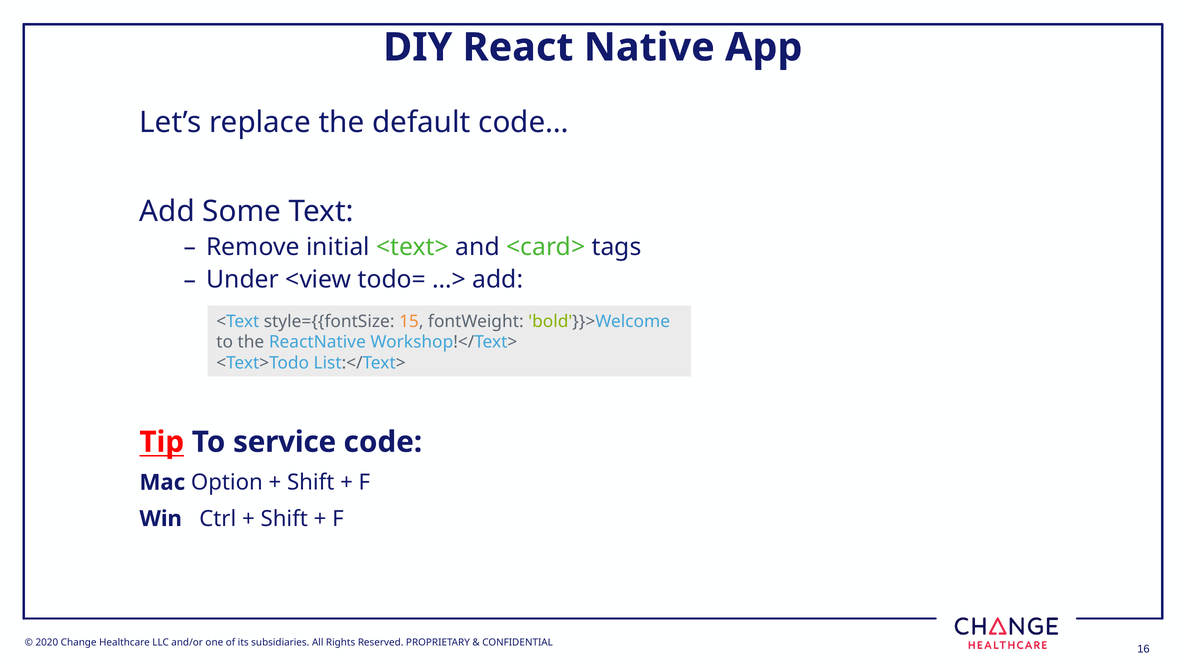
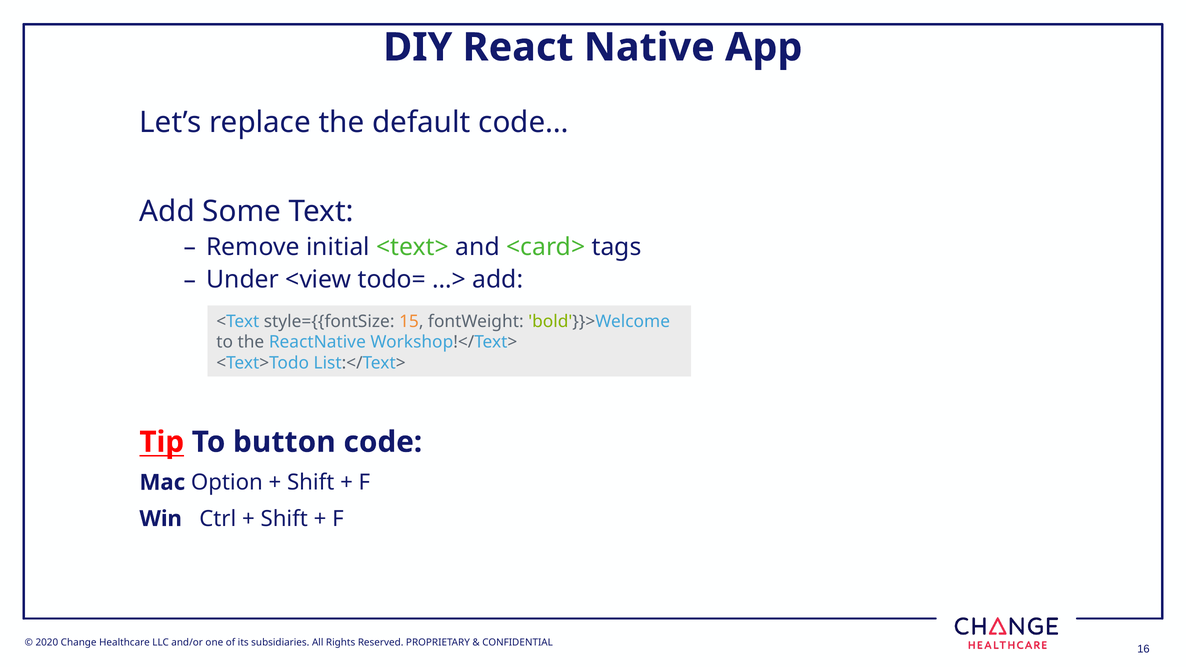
service: service -> button (284, 442)
